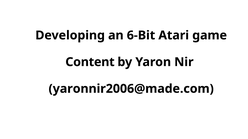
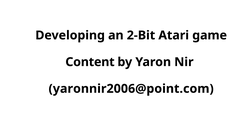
6-Bit: 6-Bit -> 2-Bit (141, 35)
yaronnir2006@made.com: yaronnir2006@made.com -> yaronnir2006@point.com (131, 89)
